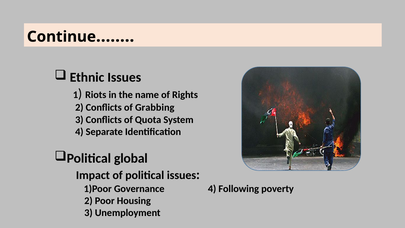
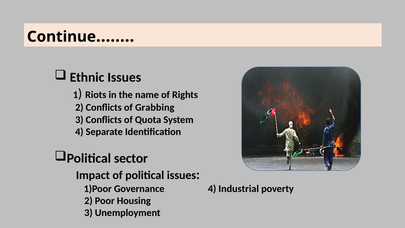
global: global -> sector (131, 158)
Following: Following -> Industrial (239, 189)
